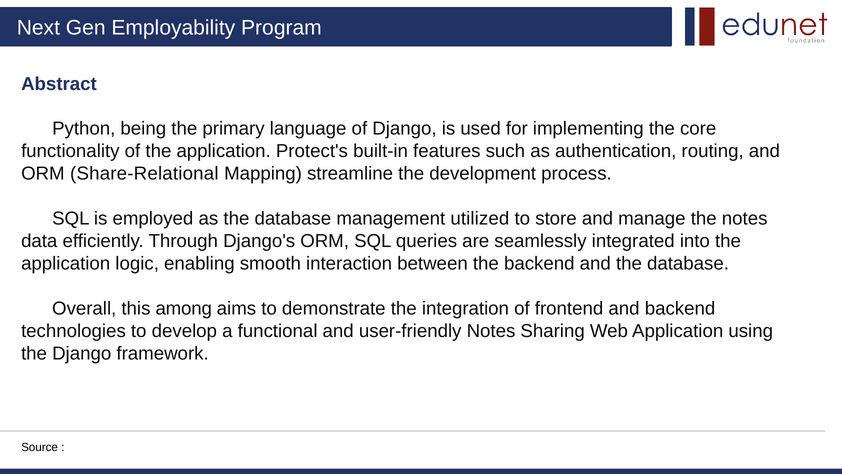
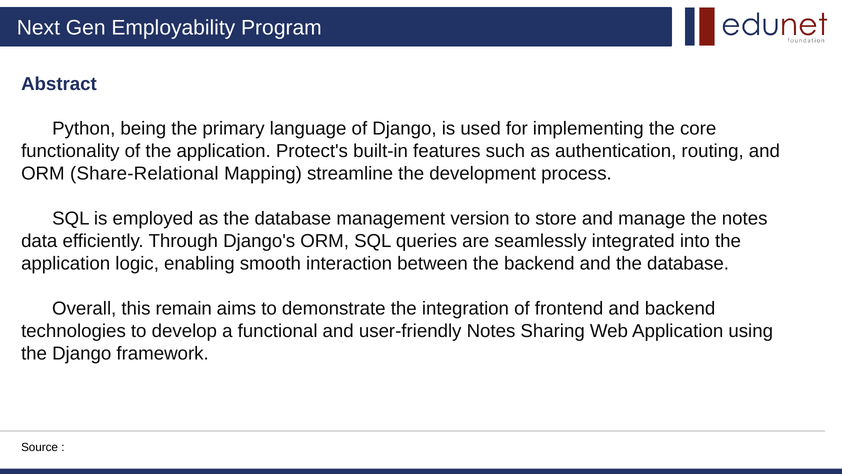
utilized: utilized -> version (480, 218)
among: among -> remain (184, 308)
